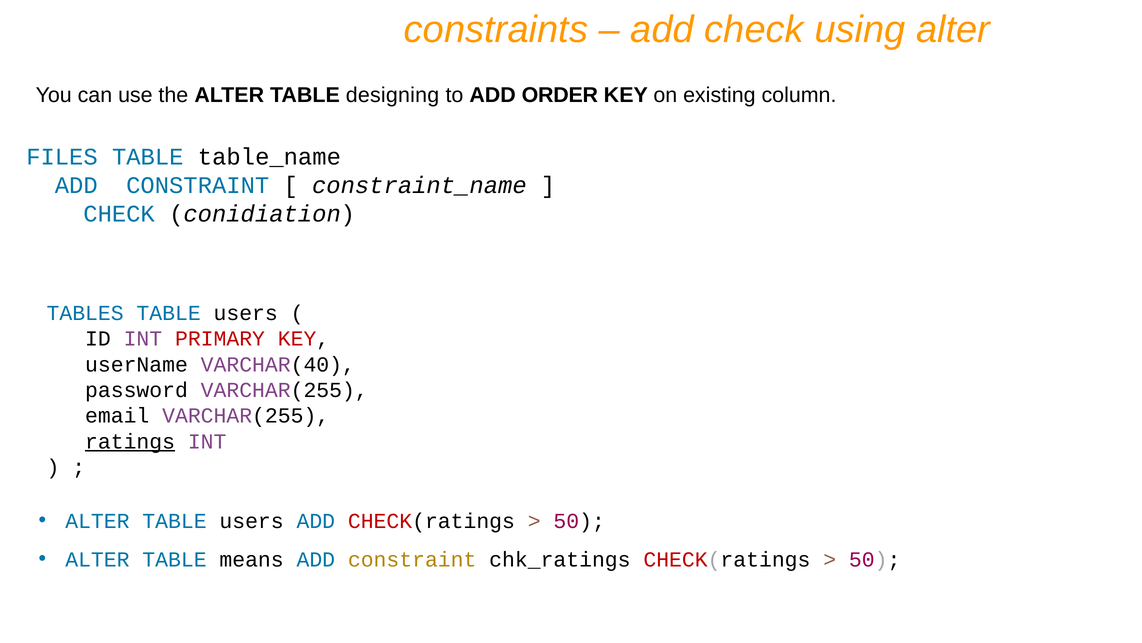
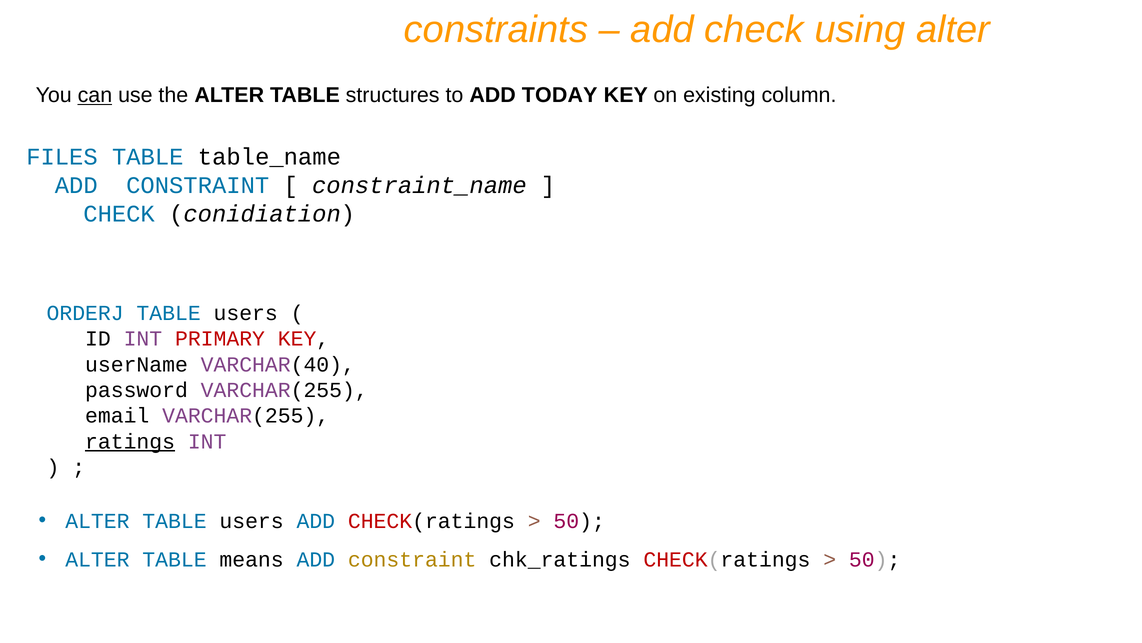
can underline: none -> present (95, 95)
designing: designing -> structures (393, 95)
ORDER: ORDER -> TODAY (560, 95)
TABLES: TABLES -> ORDERJ (85, 313)
